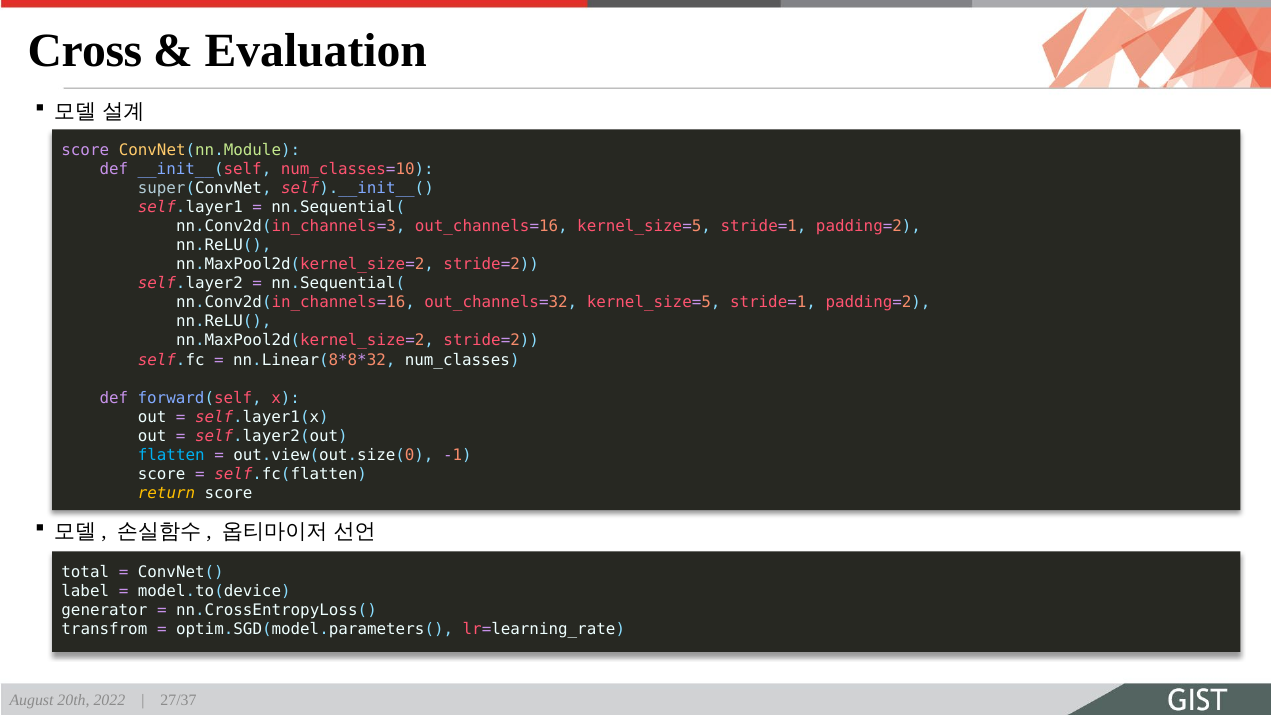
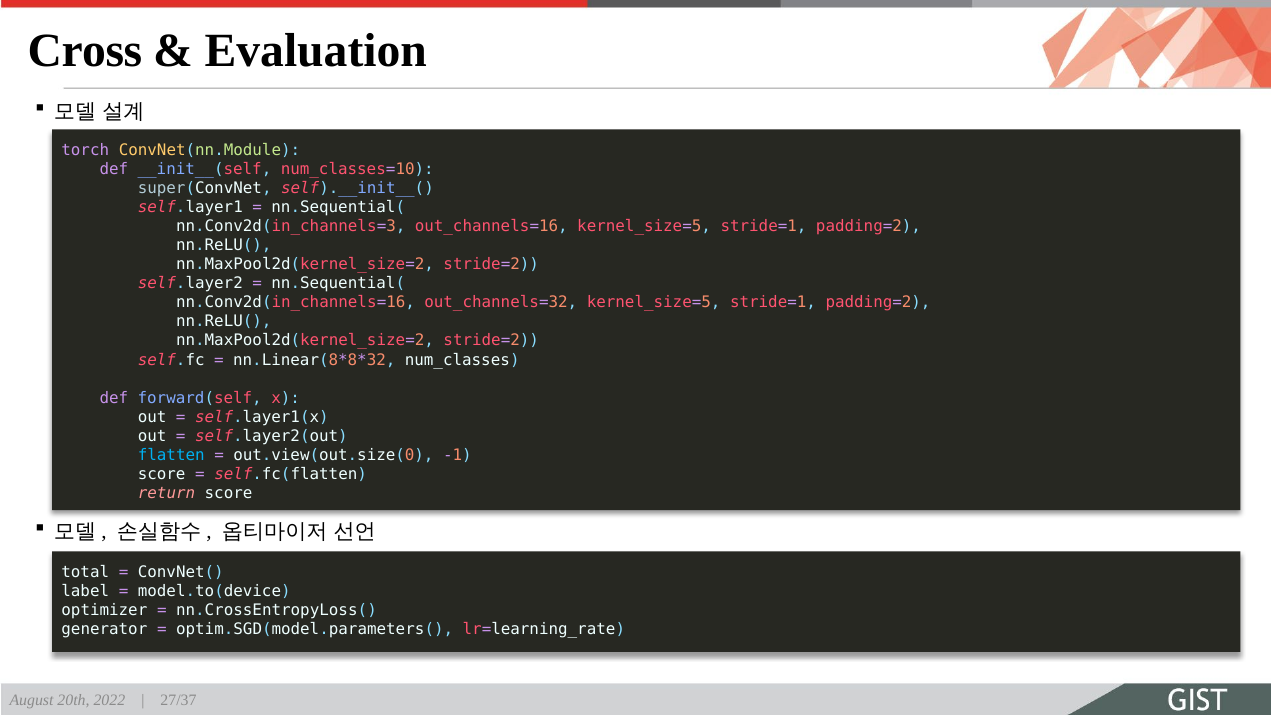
score: score -> torch (85, 150)
return colour: yellow -> pink (167, 493)
generator: generator -> optimizer (104, 610)
transfrom: transfrom -> generator (104, 629)
